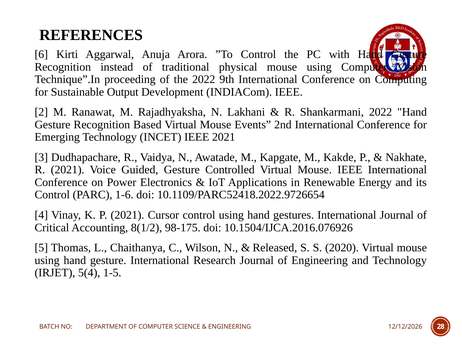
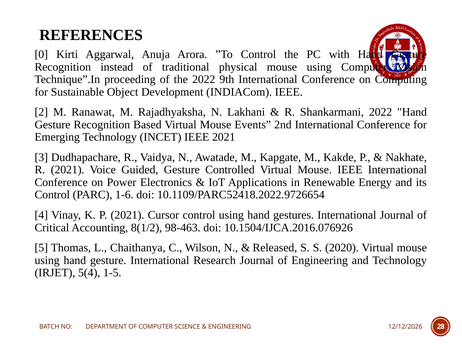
6: 6 -> 0 (41, 54)
Output: Output -> Object (123, 92)
98-175: 98-175 -> 98-463 (183, 227)
